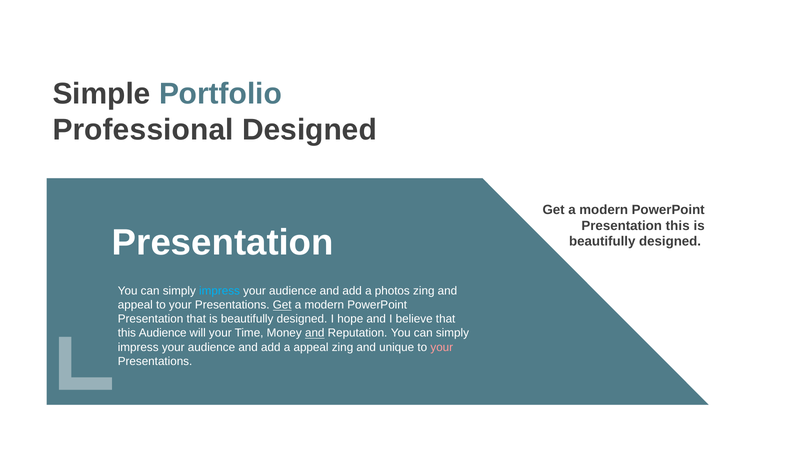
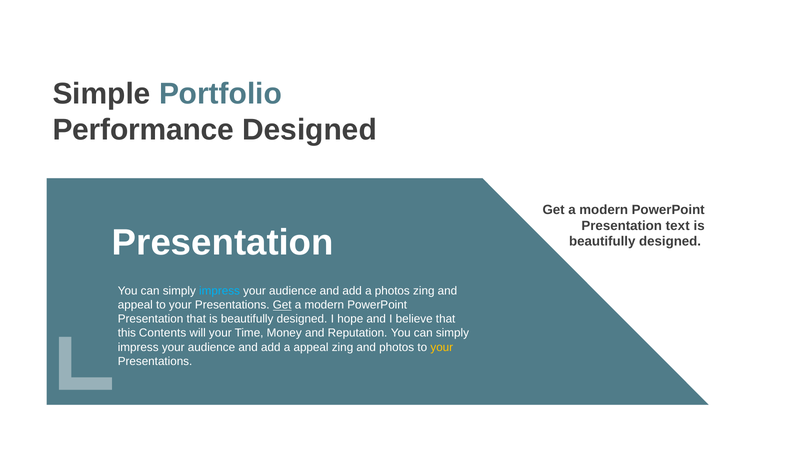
Professional: Professional -> Performance (143, 130)
Presentation this: this -> text (678, 225)
this Audience: Audience -> Contents (163, 333)
and underline: present -> none (315, 333)
and unique: unique -> photos (397, 347)
your colour: pink -> yellow (442, 347)
